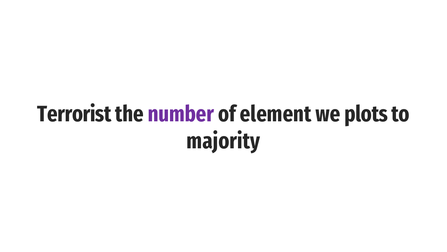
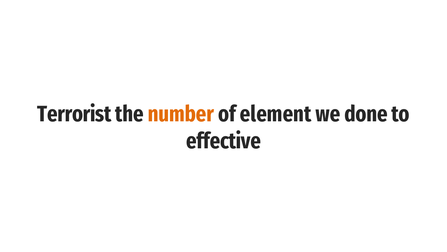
number colour: purple -> orange (181, 114)
plots: plots -> done (366, 114)
majority: majority -> effective (224, 141)
